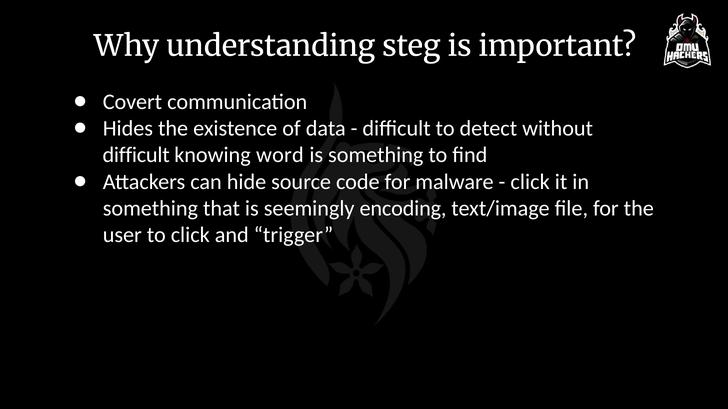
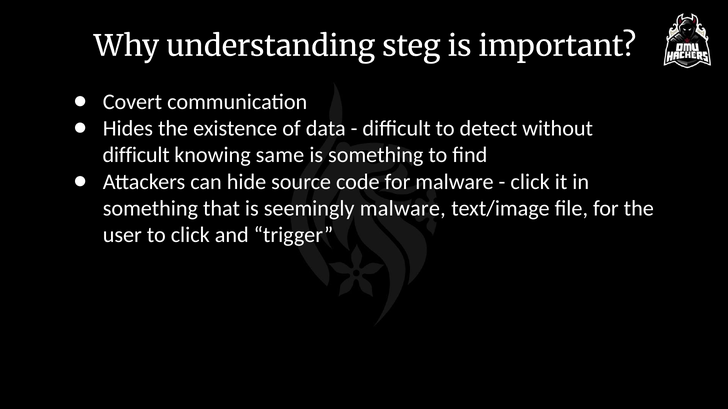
word: word -> same (280, 155)
seemingly encoding: encoding -> malware (403, 209)
